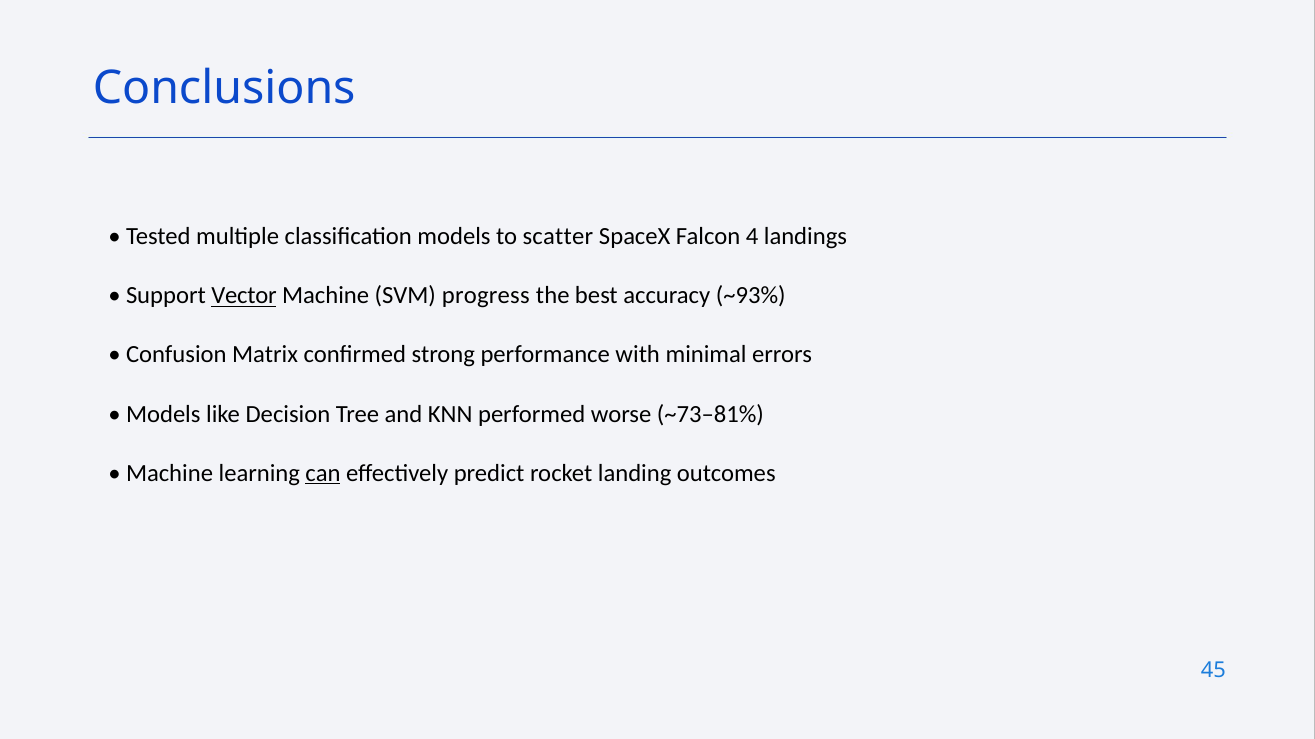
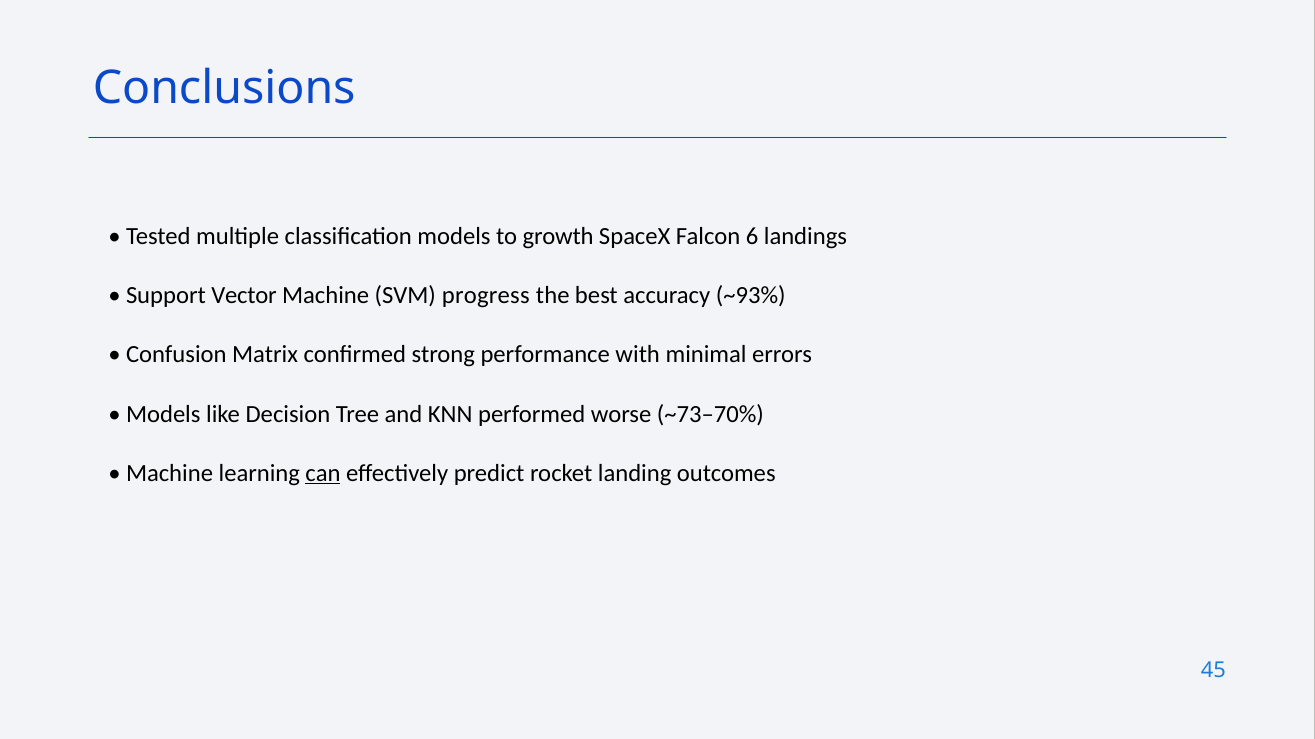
scatter: scatter -> growth (558, 237)
4: 4 -> 6 (752, 237)
Vector underline: present -> none (244, 296)
~73–81%: ~73–81% -> ~73–70% (710, 414)
